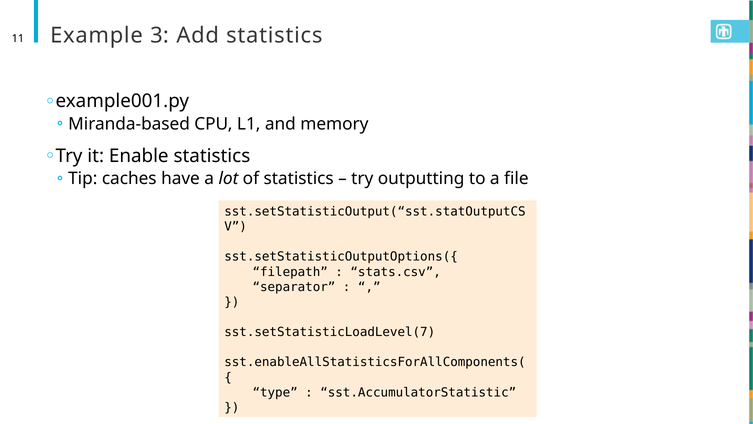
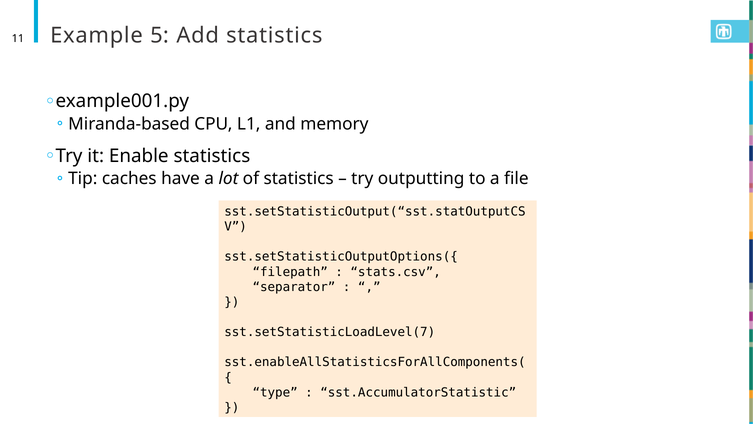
3: 3 -> 5 (160, 35)
